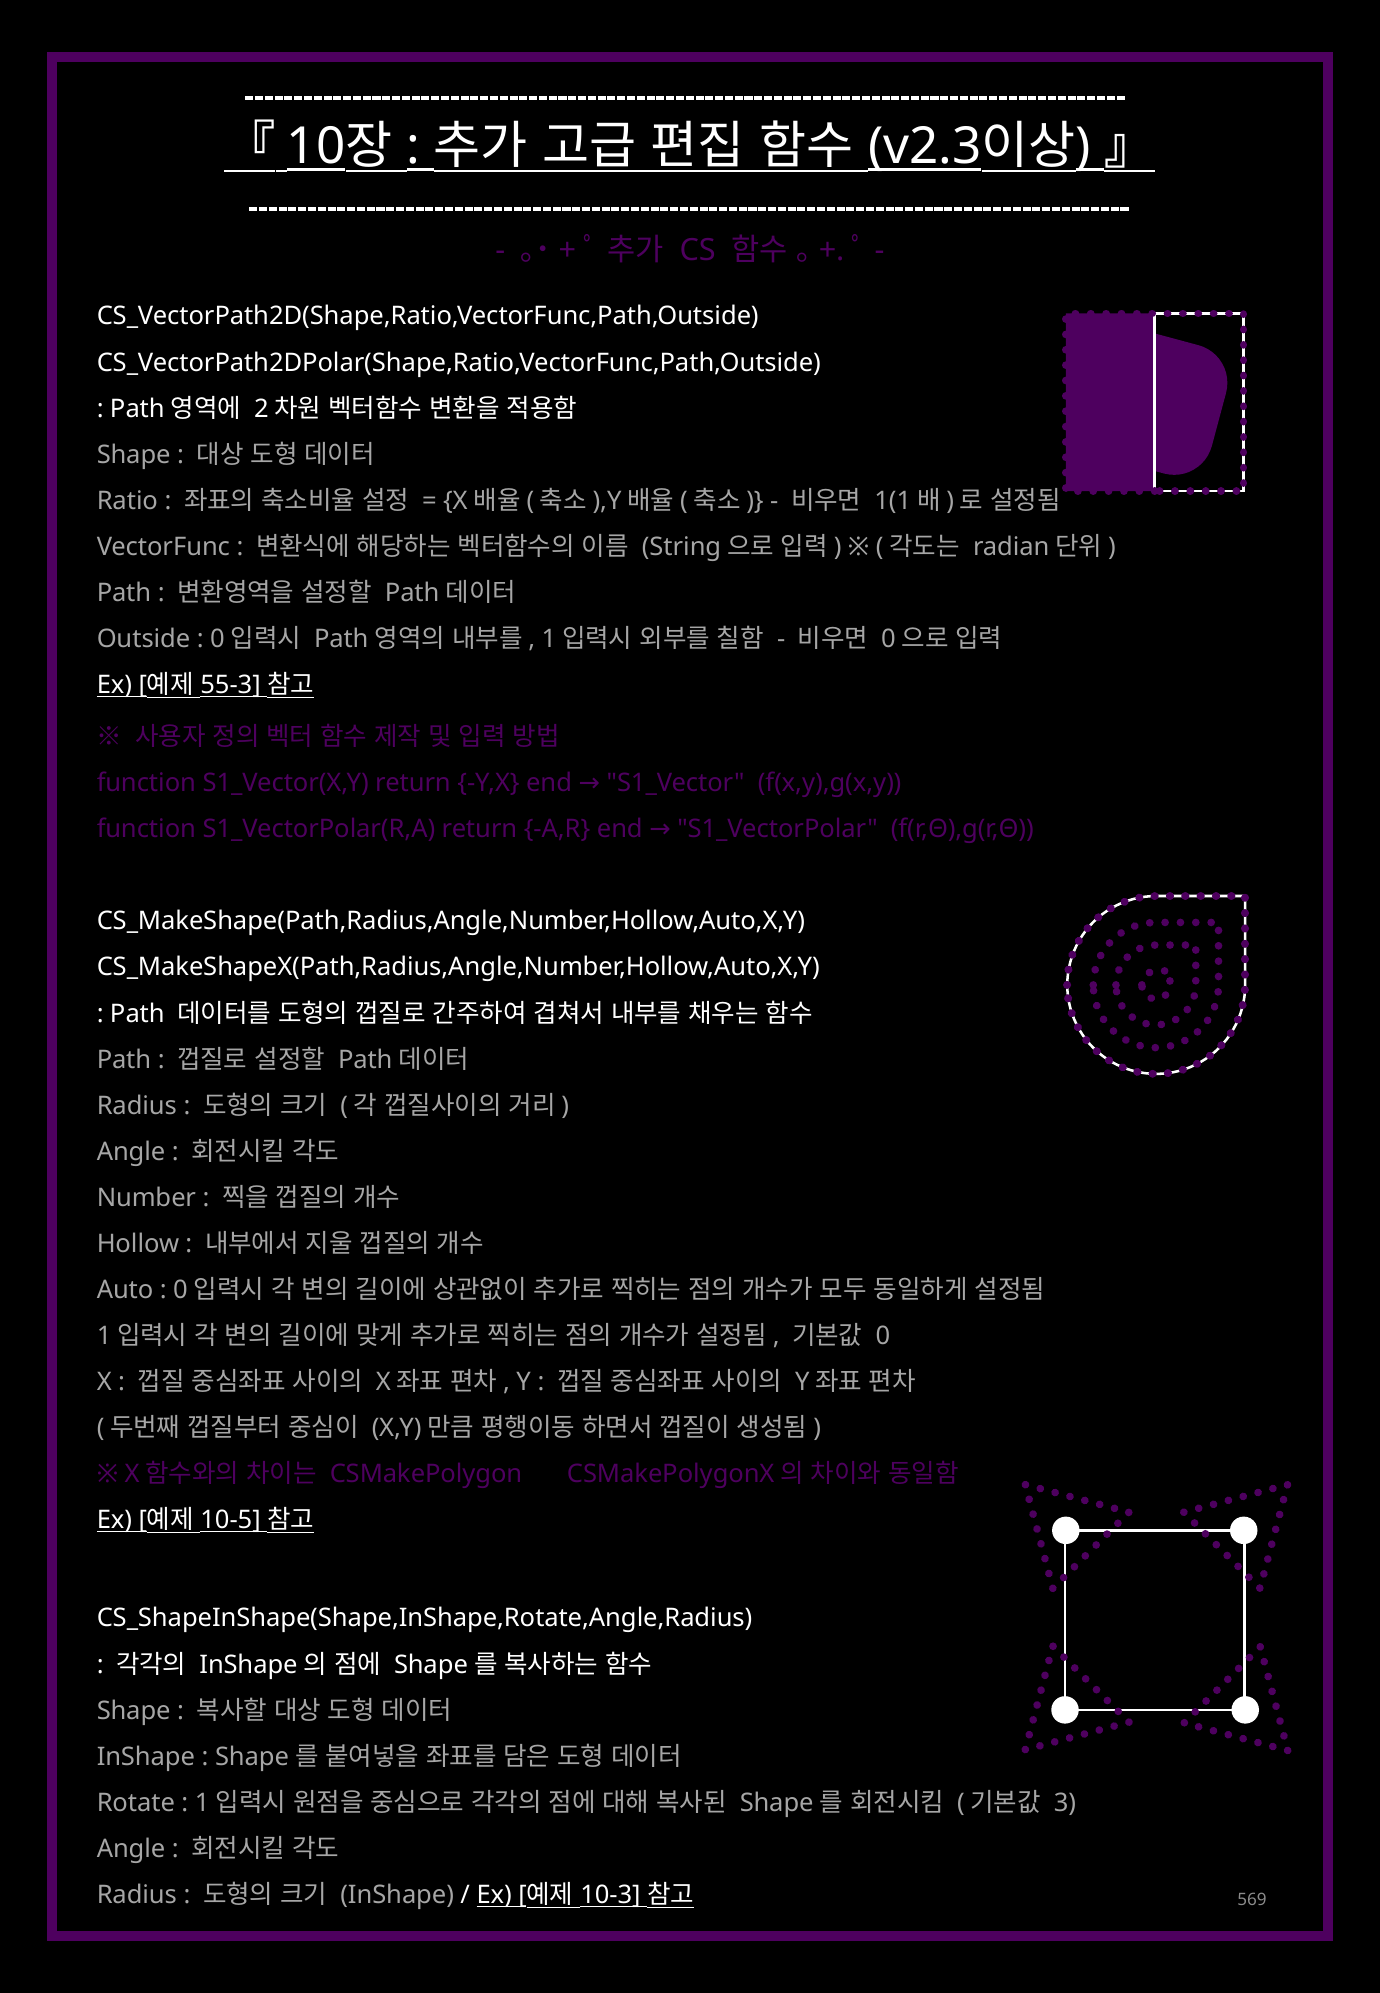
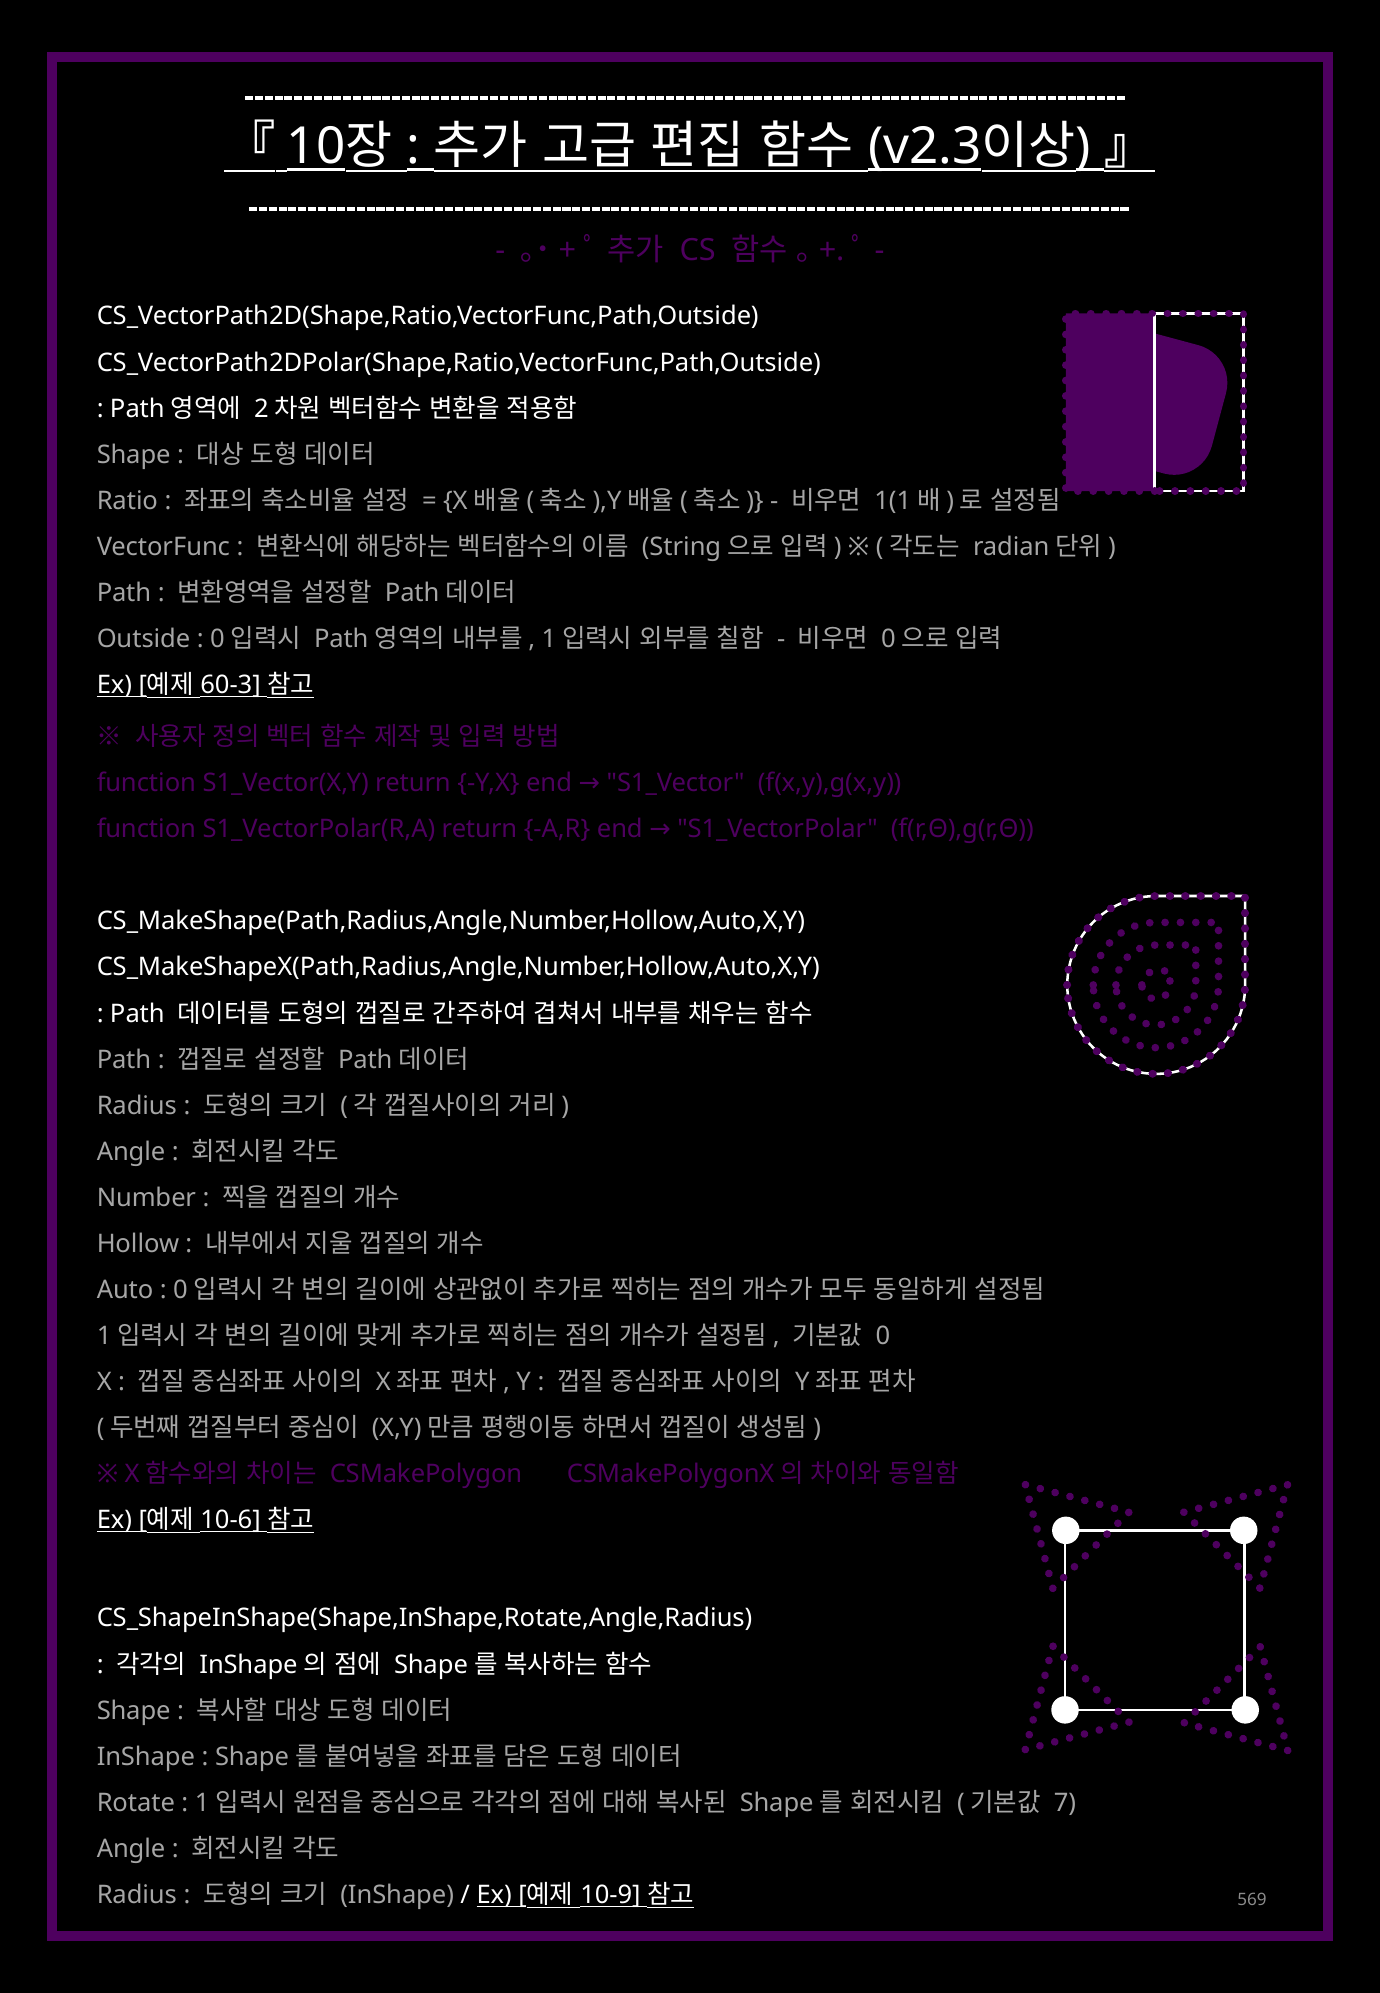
55-3: 55-3 -> 60-3 (231, 685)
10-5: 10-5 -> 10-6 (231, 1521)
3: 3 -> 7 (1065, 1803)
10-3: 10-3 -> 10-9 (610, 1895)
